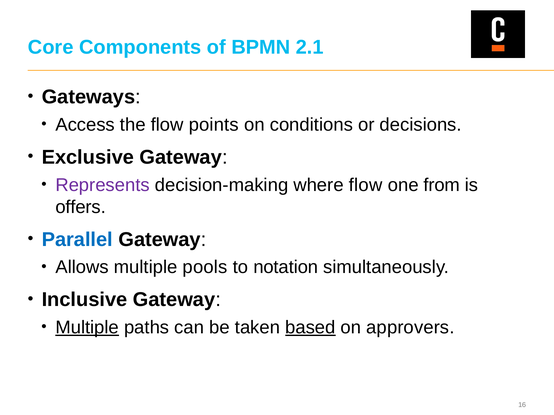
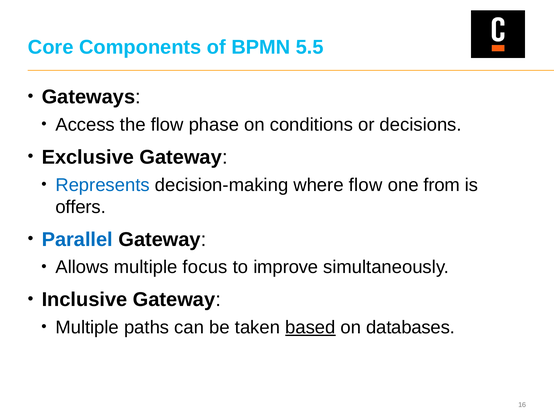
2.1: 2.1 -> 5.5 (310, 47)
points: points -> phase (214, 125)
Represents colour: purple -> blue (103, 185)
pools: pools -> focus (205, 268)
notation: notation -> improve (286, 268)
Multiple underline: present -> none (87, 328)
approvers: approvers -> databases (410, 328)
